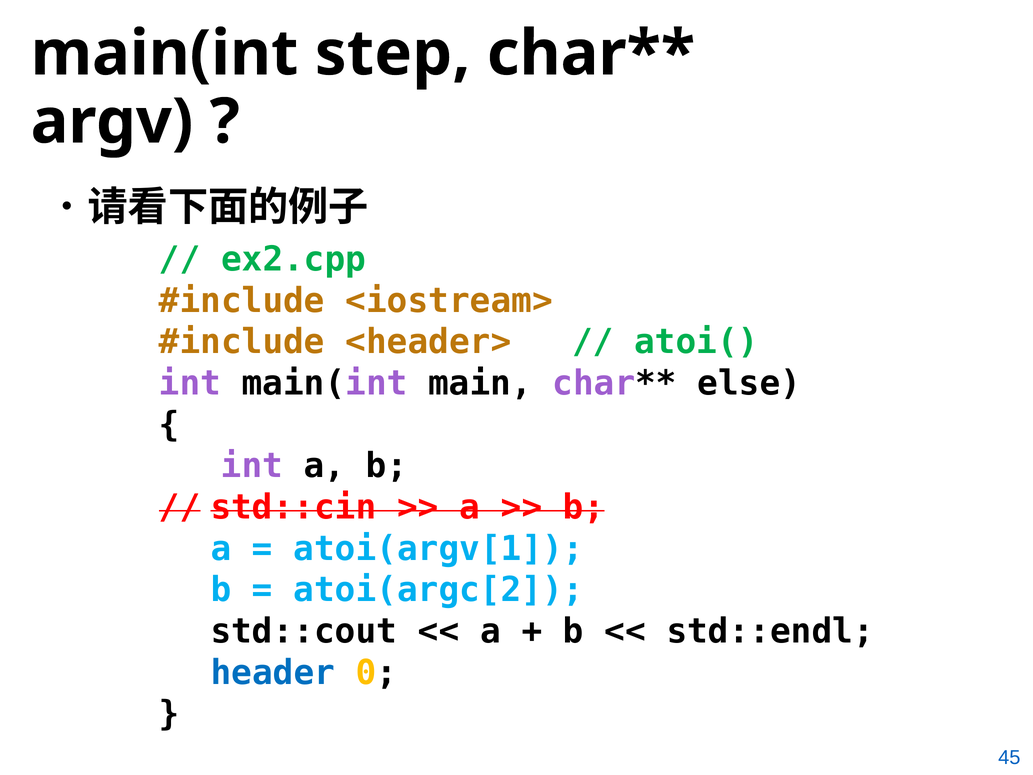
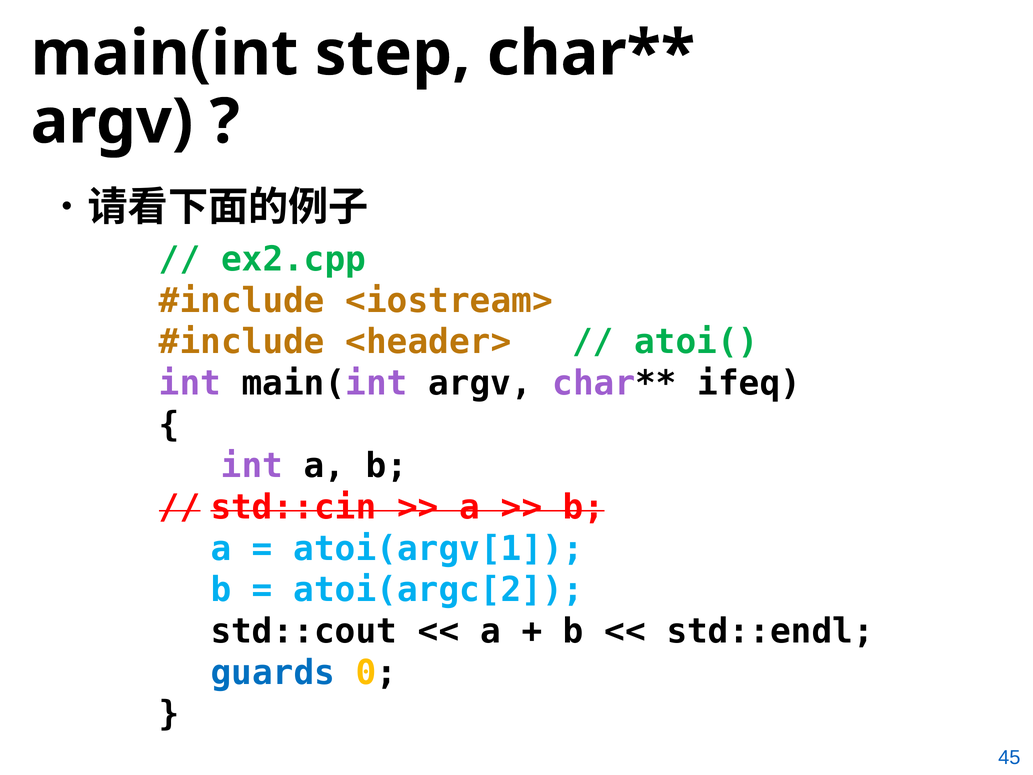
main(int main: main -> argv (480, 383)
else: else -> ifeq (749, 383)
header: header -> guards (273, 672)
